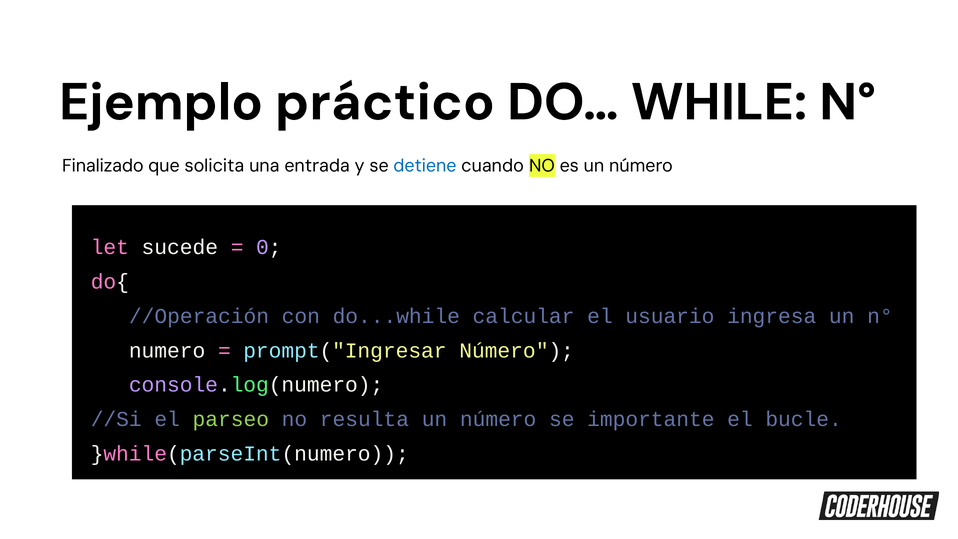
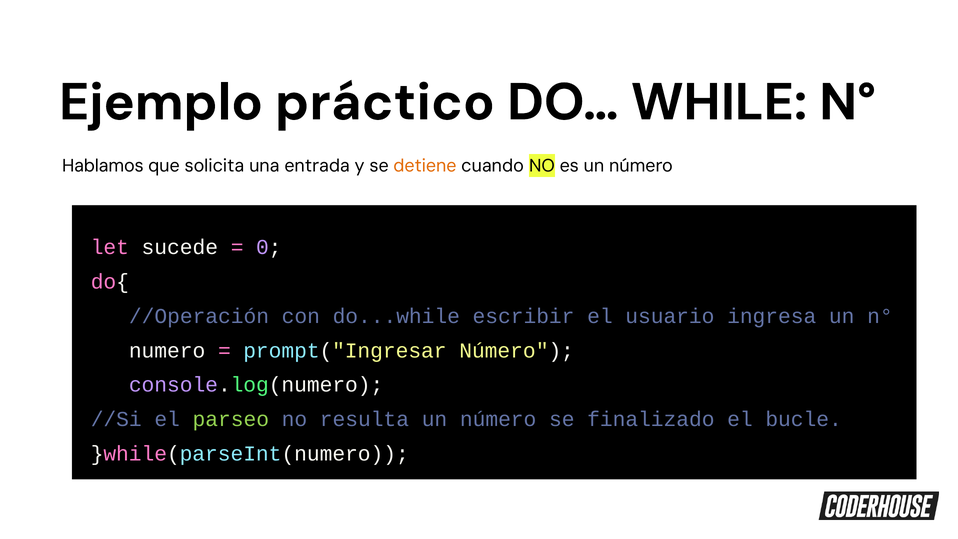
Finalizado: Finalizado -> Hablamos (103, 166)
detiene colour: blue -> orange (425, 166)
calcular: calcular -> escribir (524, 316)
importante: importante -> finalizado (651, 419)
